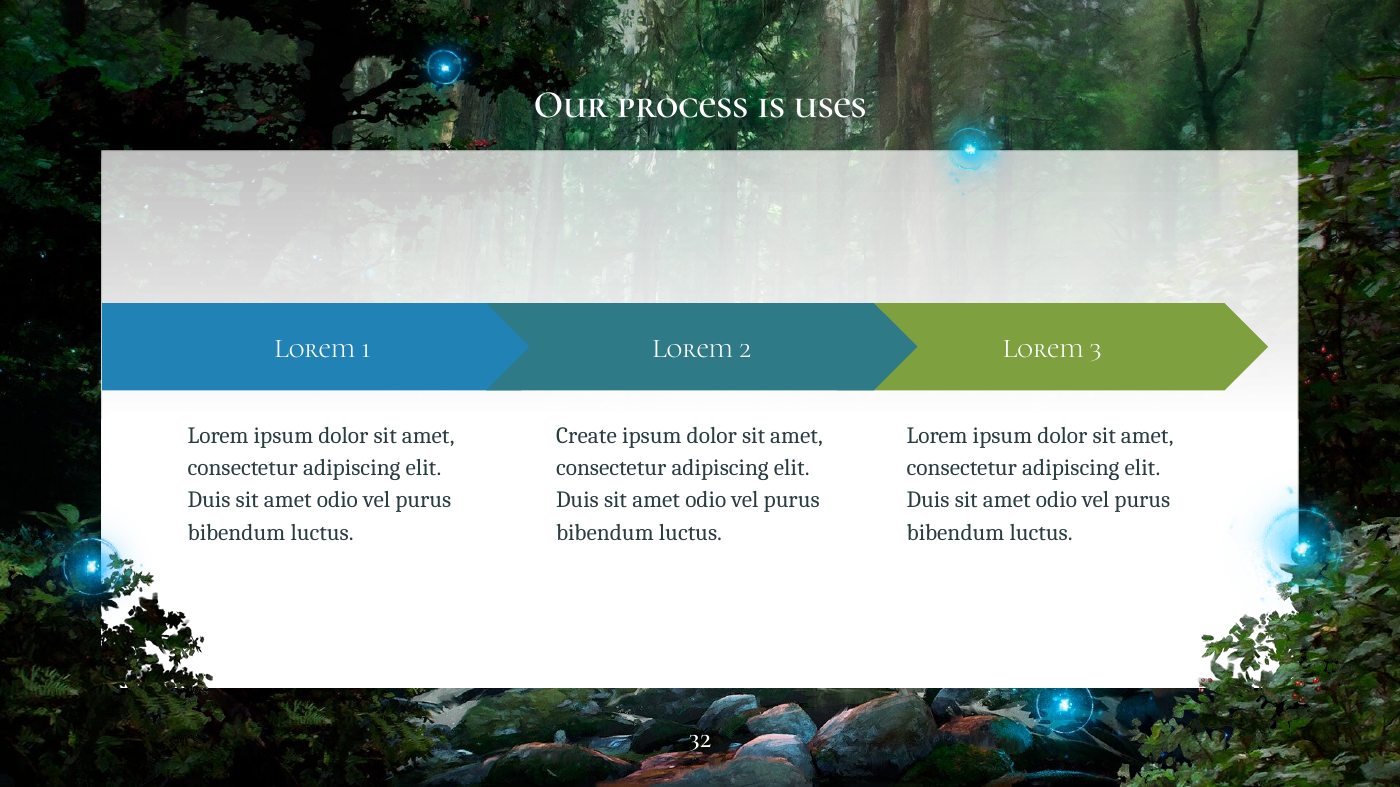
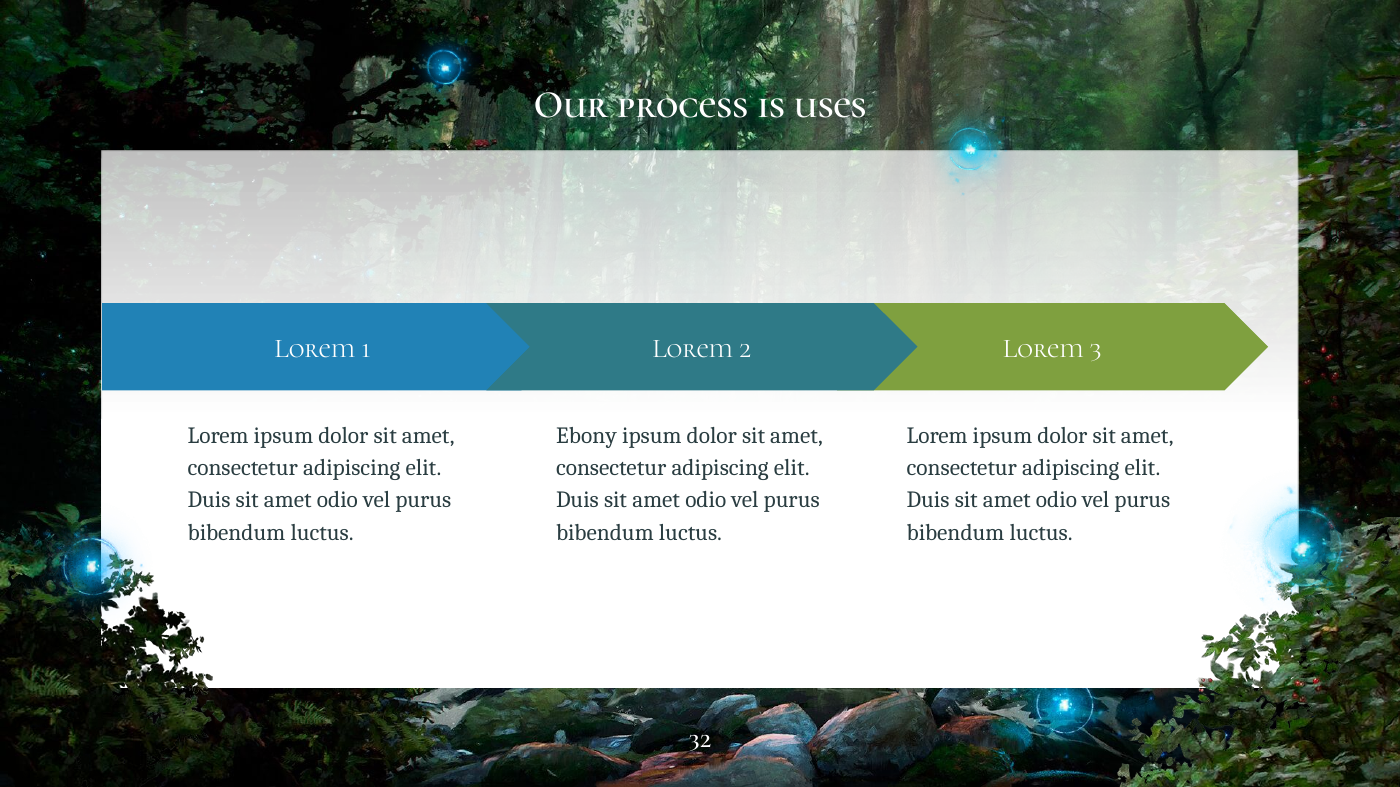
Create: Create -> Ebony (586, 436)
